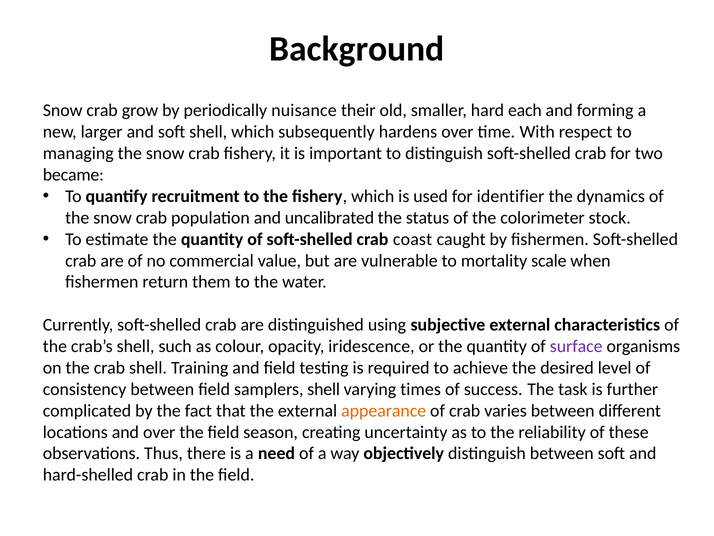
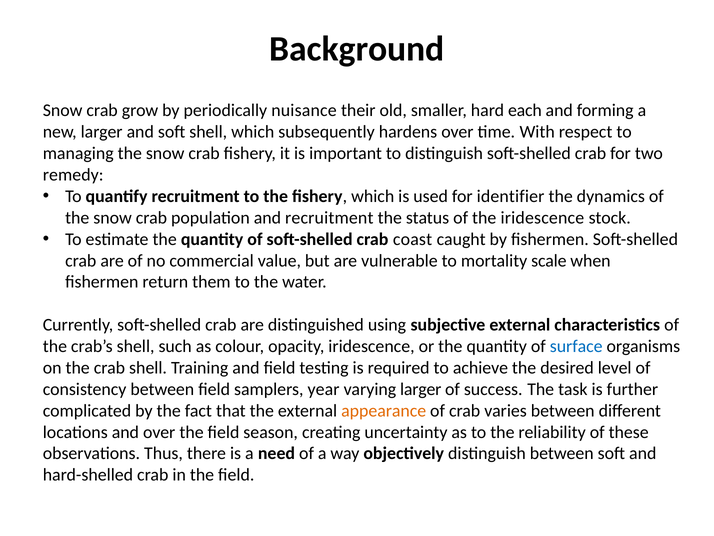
became: became -> remedy (73, 175)
and uncalibrated: uncalibrated -> recruitment (329, 218)
the colorimeter: colorimeter -> iridescence (542, 218)
surface colour: purple -> blue (576, 346)
samplers shell: shell -> year (324, 389)
varying times: times -> larger (421, 389)
